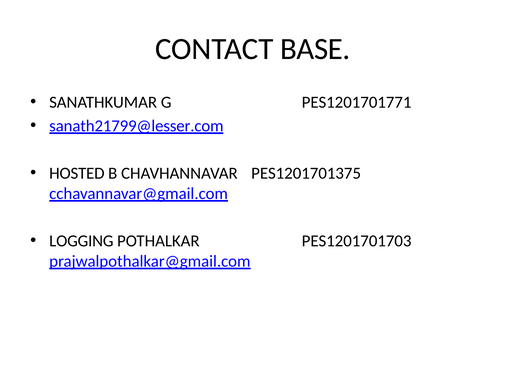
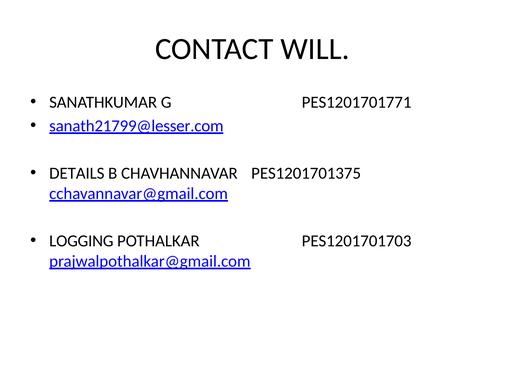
BASE: BASE -> WILL (315, 49)
HOSTED: HOSTED -> DETAILS (77, 173)
